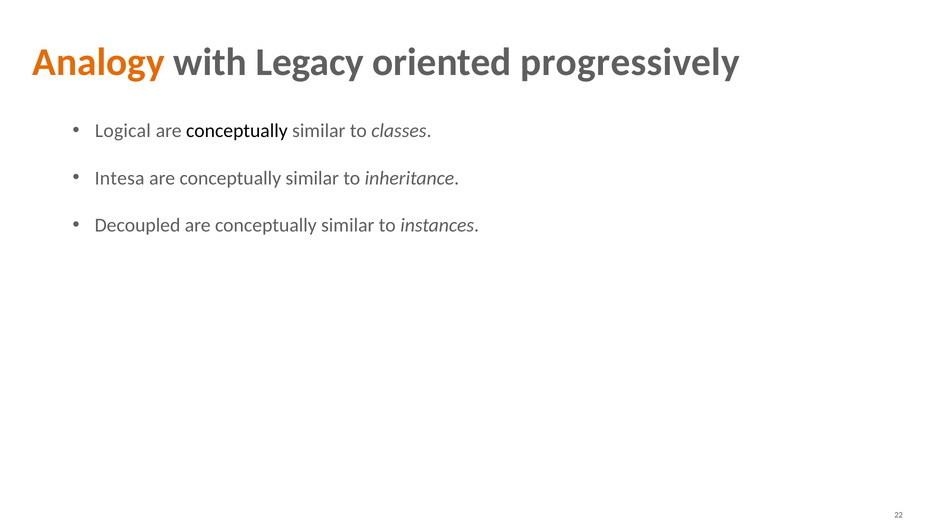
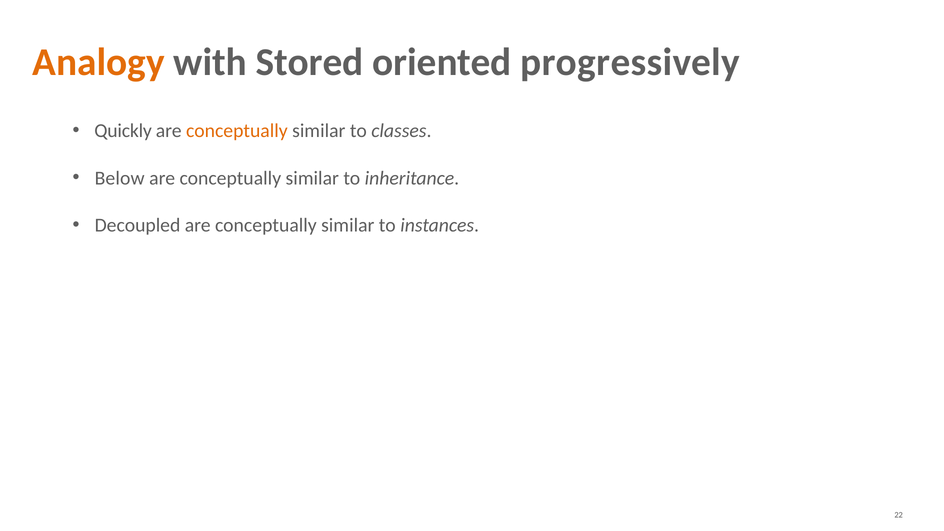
Legacy: Legacy -> Stored (310, 62)
Logical: Logical -> Quickly (123, 131)
conceptually colour: black -> orange (237, 131)
Intesa: Intesa -> Below (120, 178)
